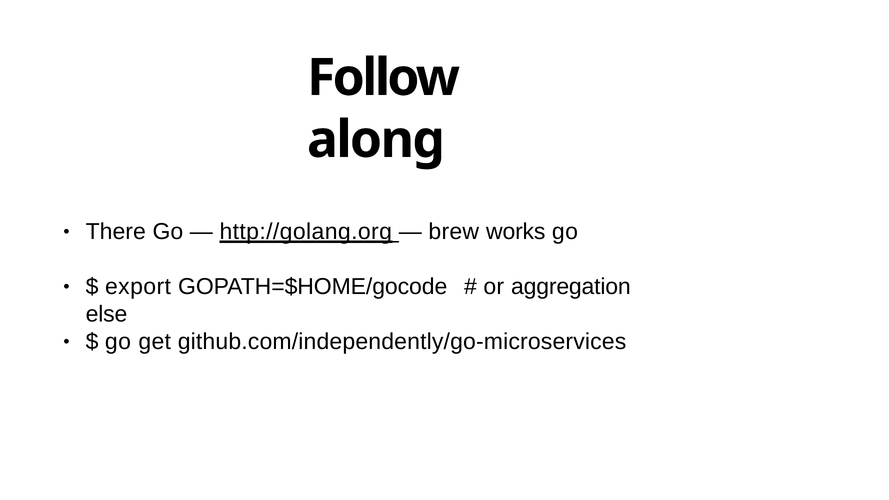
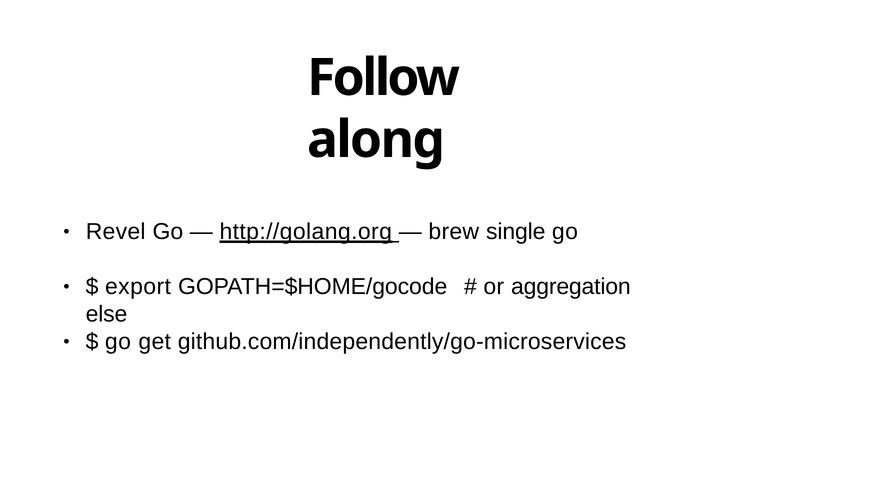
There: There -> Revel (116, 232)
works: works -> single (516, 232)
